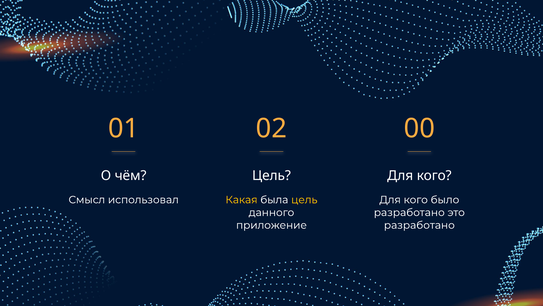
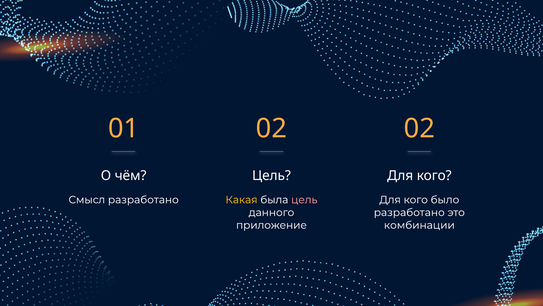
02 00: 00 -> 02 (419, 128)
Смысл использовал: использовал -> разработано (143, 199)
цель colour: yellow -> pink (304, 199)
разработано: разработано -> комбинации (419, 225)
